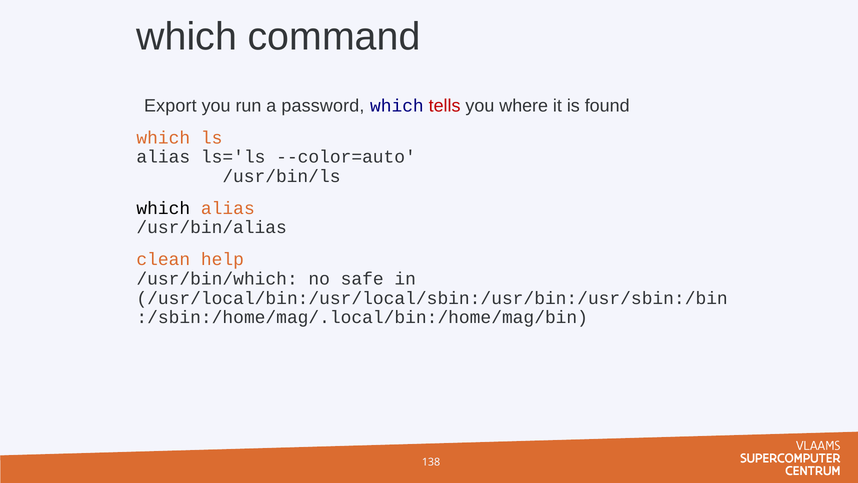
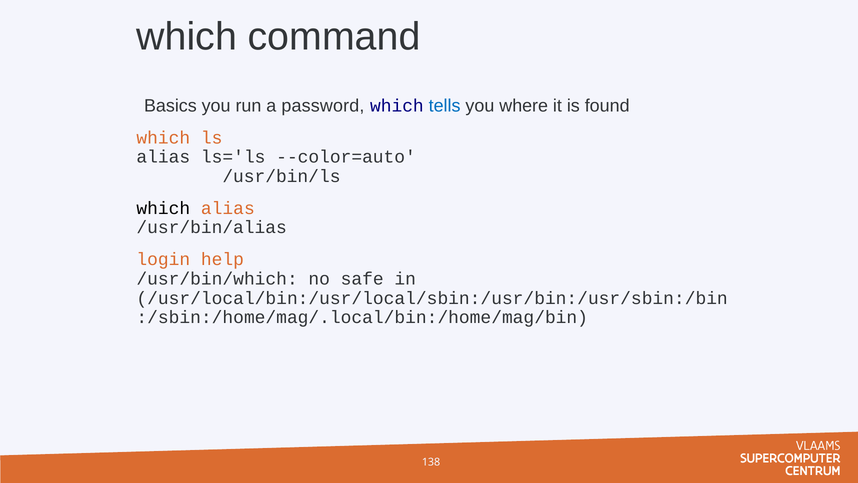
Export: Export -> Basics (170, 106)
tells colour: red -> blue (445, 106)
clean: clean -> login (163, 259)
